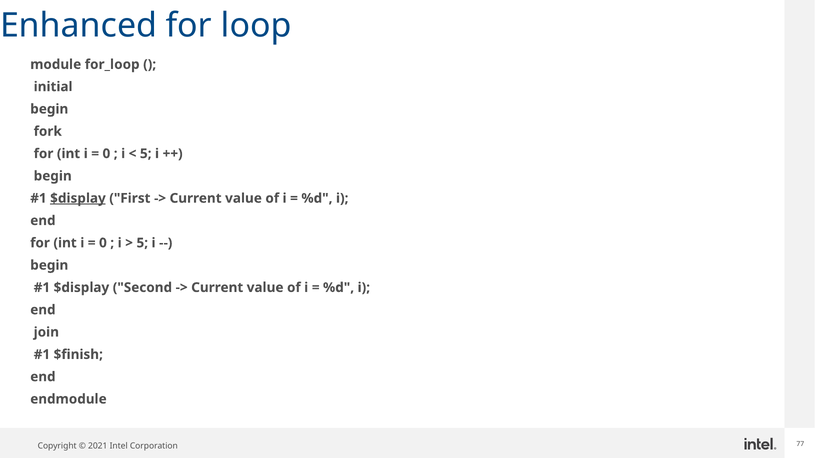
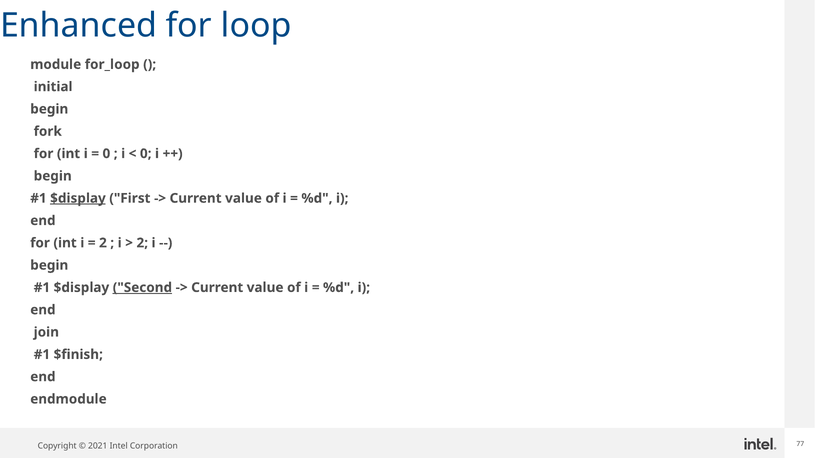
5: 5 -> 0 (146, 154)
0: 0 -> 2 (103, 243)
5: 5 -> 2 (142, 243)
Second underline: none -> present (142, 288)
